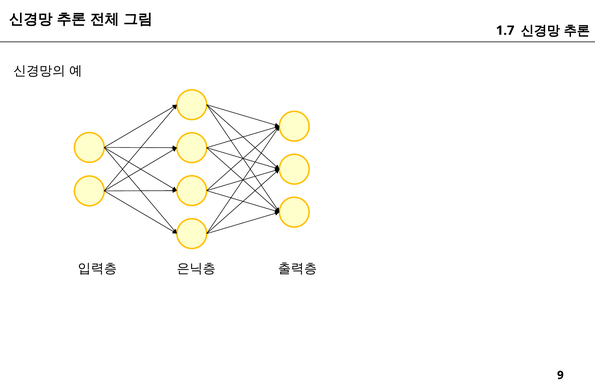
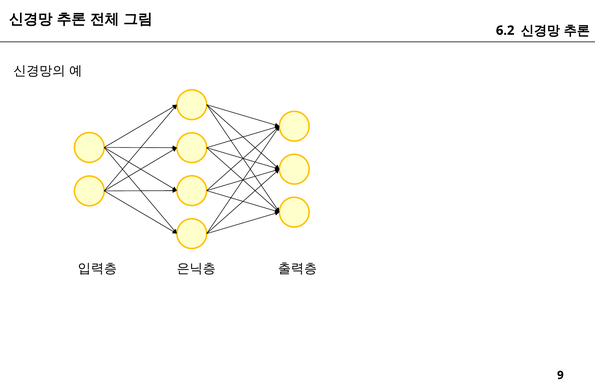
1.7: 1.7 -> 6.2 (505, 30)
